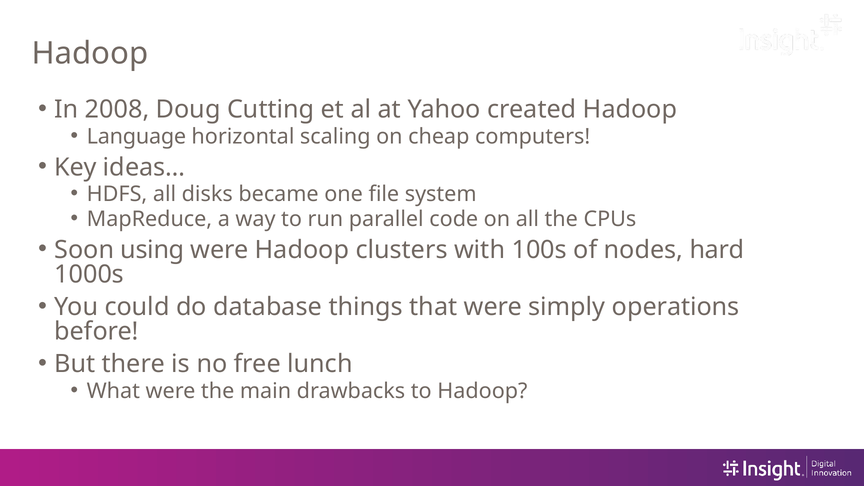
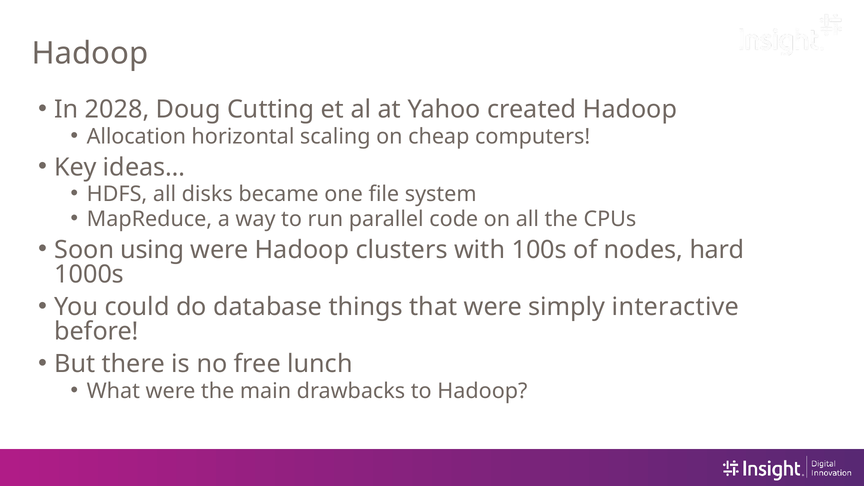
2008: 2008 -> 2028 (117, 110)
Language: Language -> Allocation (136, 137)
operations: operations -> interactive (676, 307)
